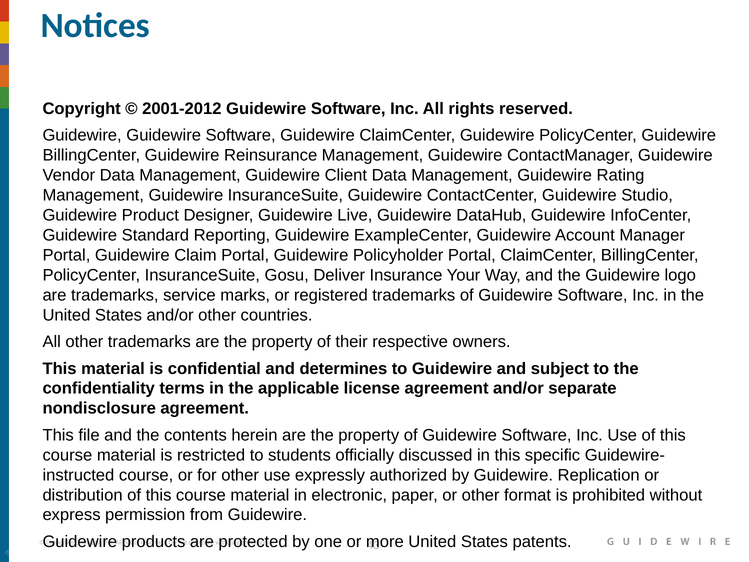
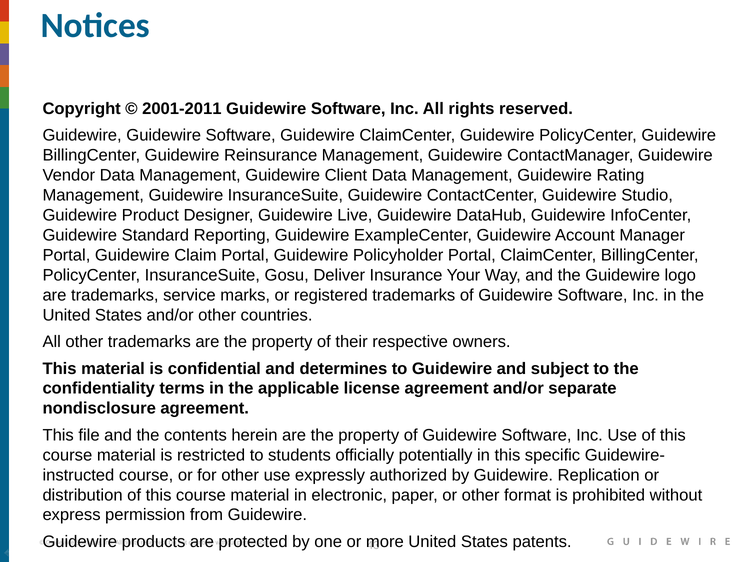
2001-2012: 2001-2012 -> 2001-2011 (182, 109)
discussed: discussed -> potentially (436, 455)
